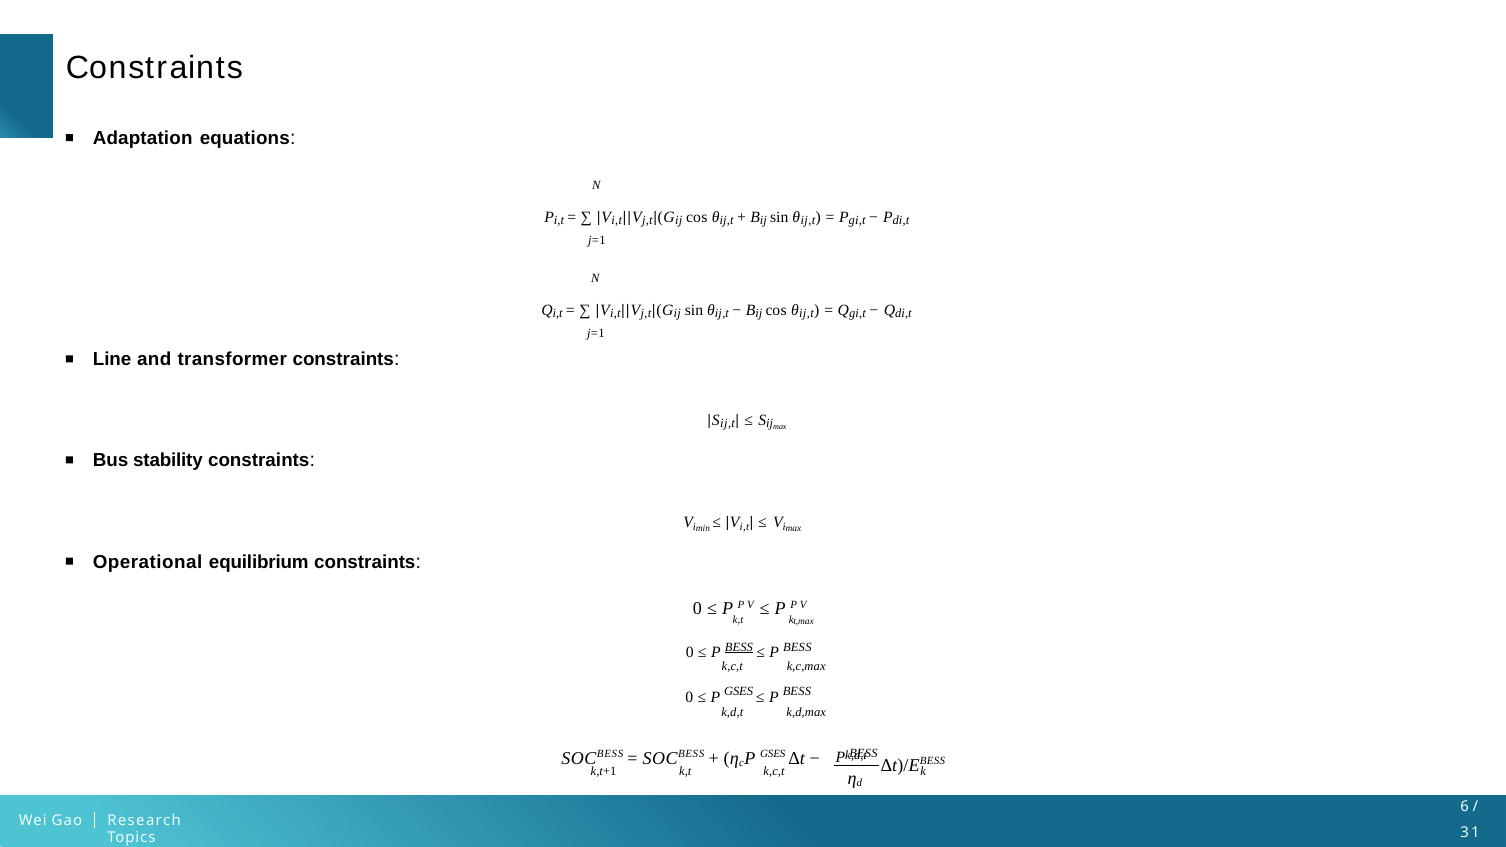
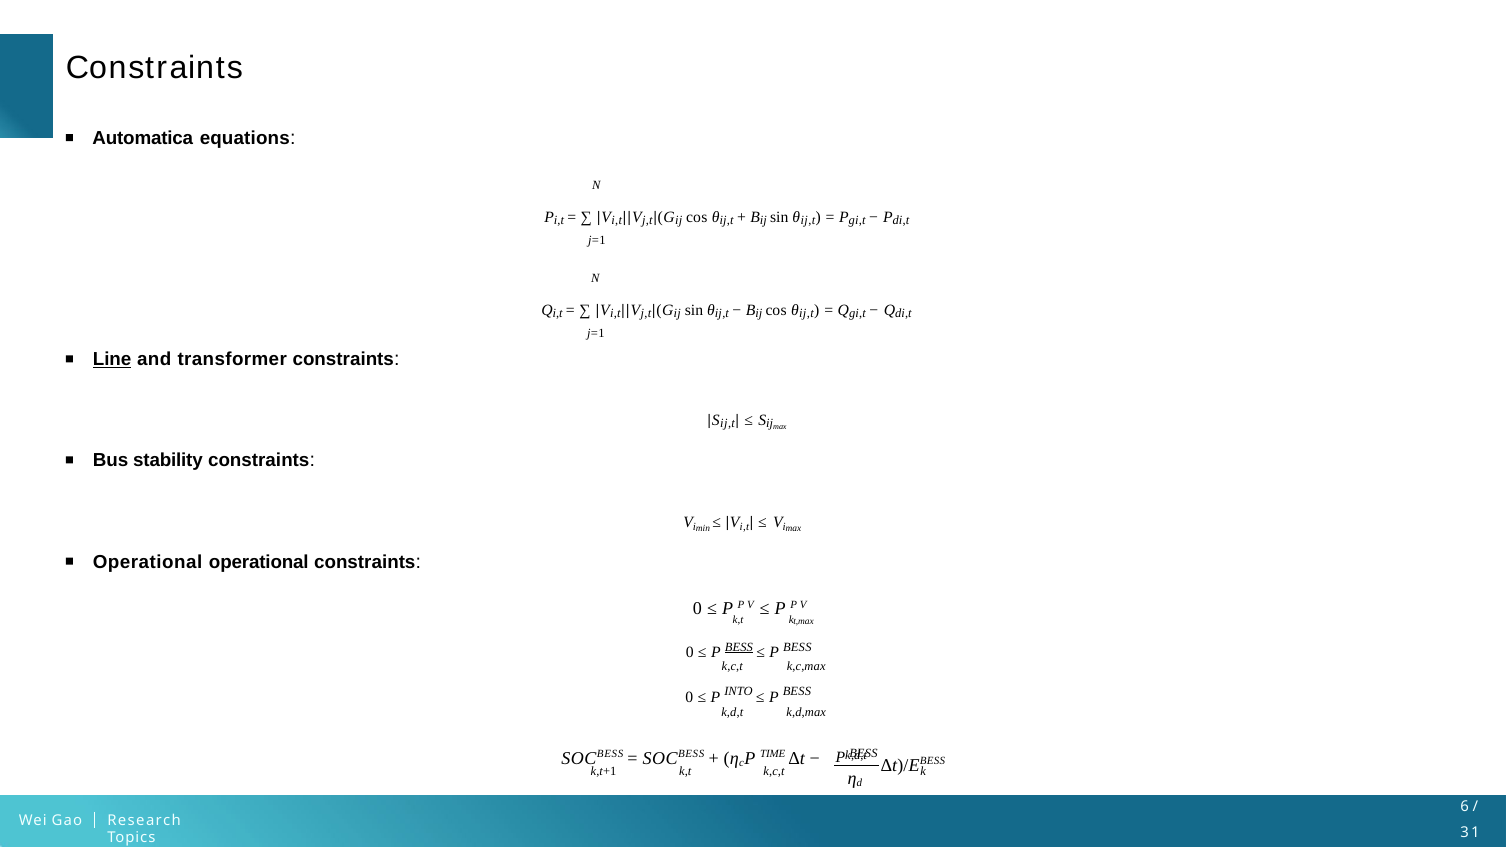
Adaptation: Adaptation -> Automatica (143, 138)
Line underline: none -> present (112, 360)
Operational equilibrium: equilibrium -> operational (259, 562)
GSES: GSES -> INTO (739, 691)
GSES: GSES -> TIME (773, 754)
